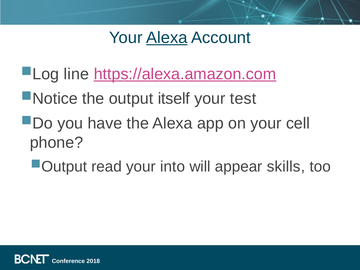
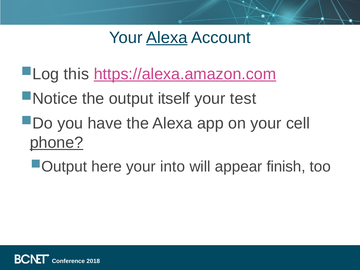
line: line -> this (76, 74)
phone underline: none -> present (56, 143)
read: read -> here (107, 167)
skills: skills -> finish (286, 167)
